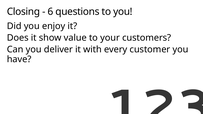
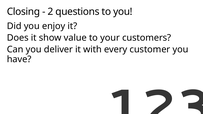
6: 6 -> 2 (50, 12)
